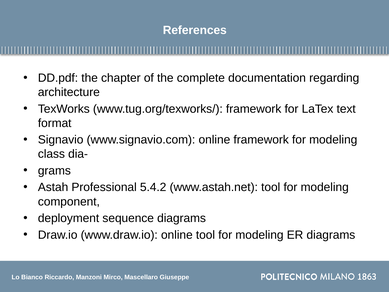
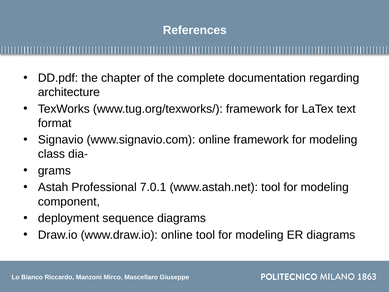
5.4.2: 5.4.2 -> 7.0.1 (153, 187)
